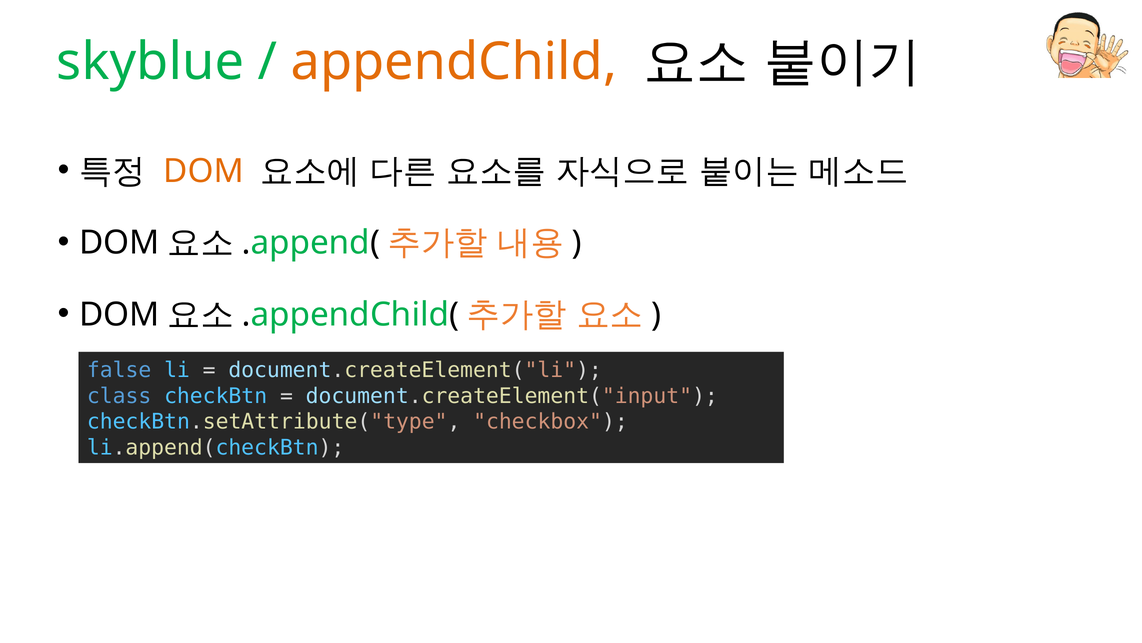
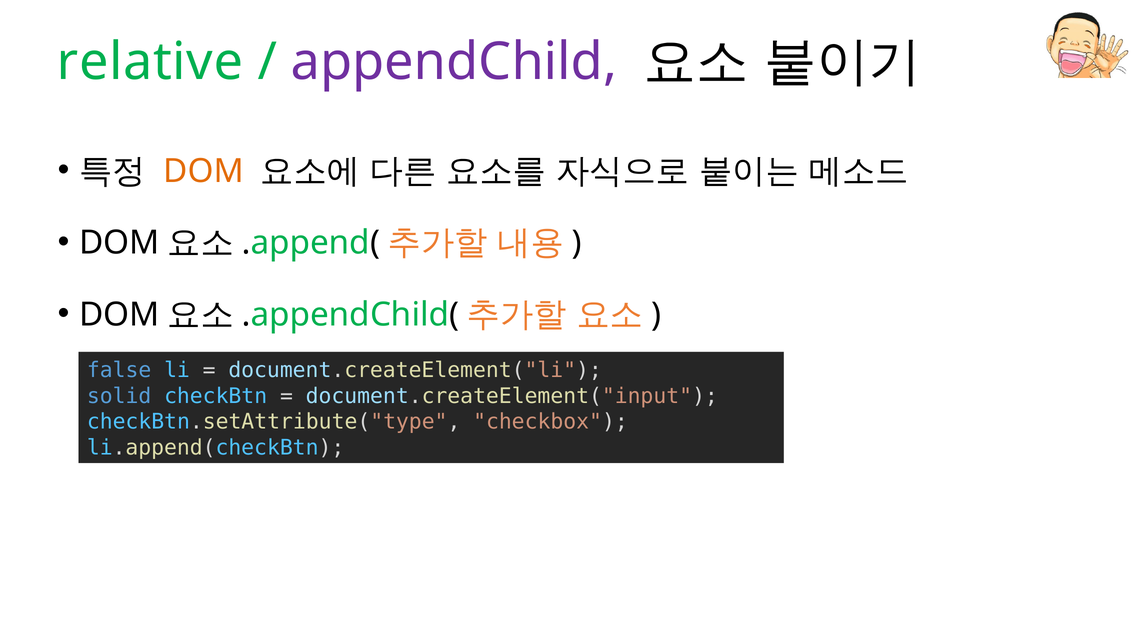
skyblue: skyblue -> relative (150, 62)
appendChild colour: orange -> purple (454, 62)
class: class -> solid (119, 396)
